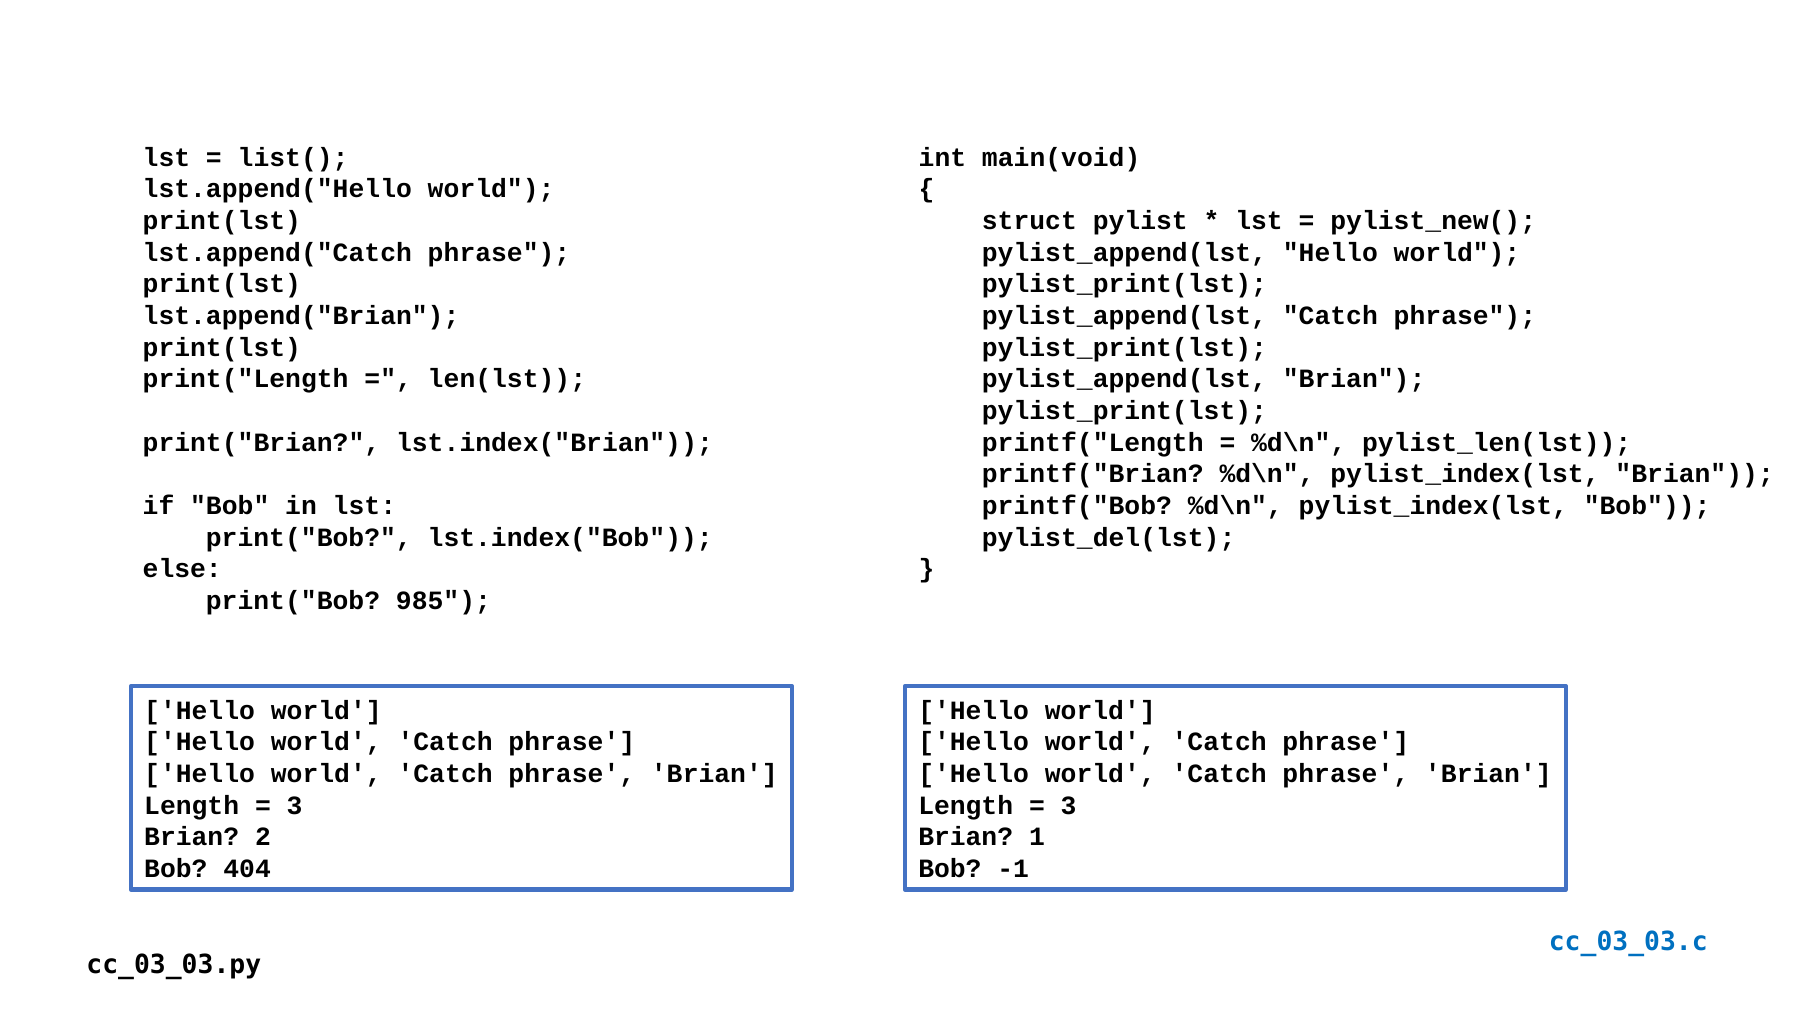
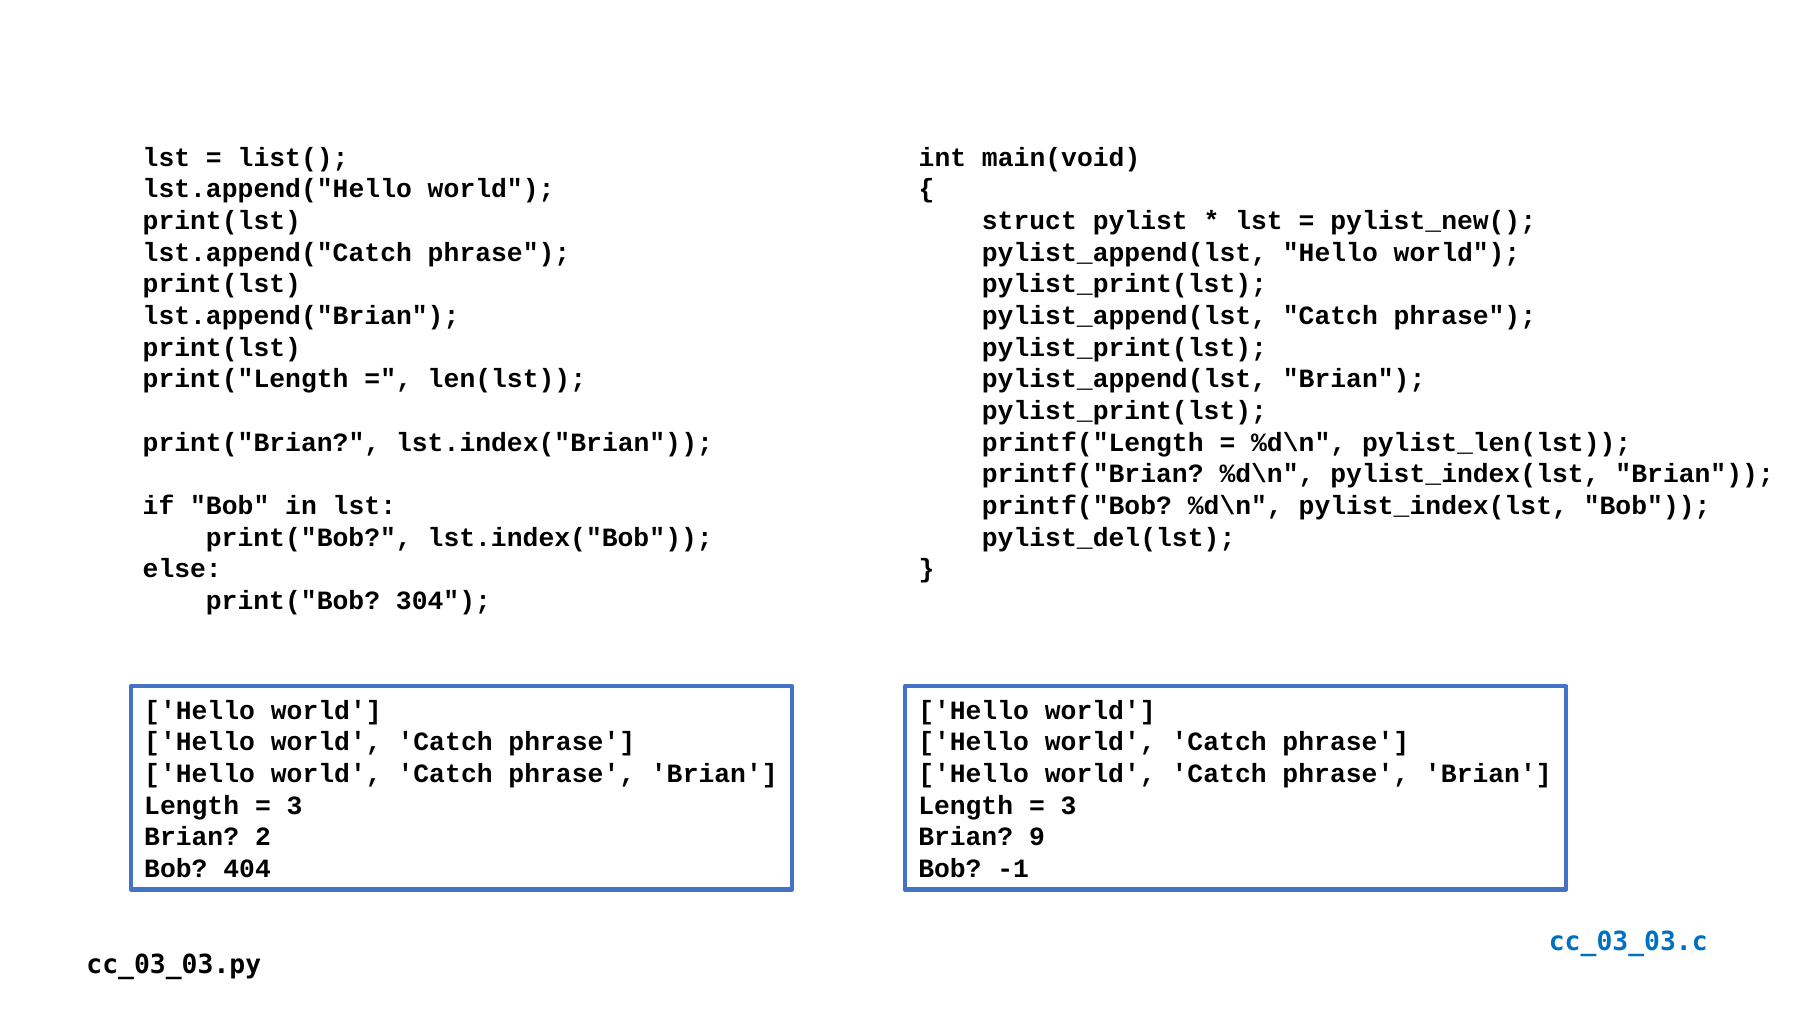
985: 985 -> 304 (443, 600)
1: 1 -> 9 (1037, 837)
